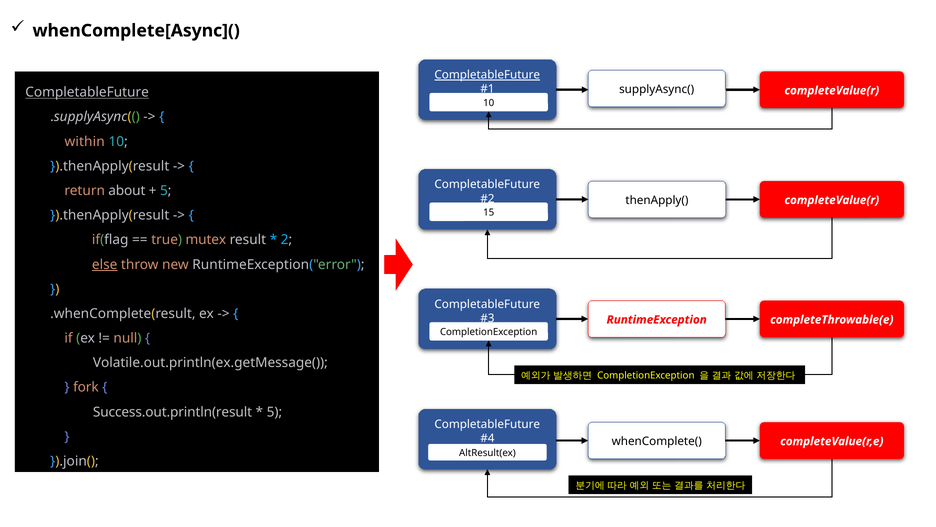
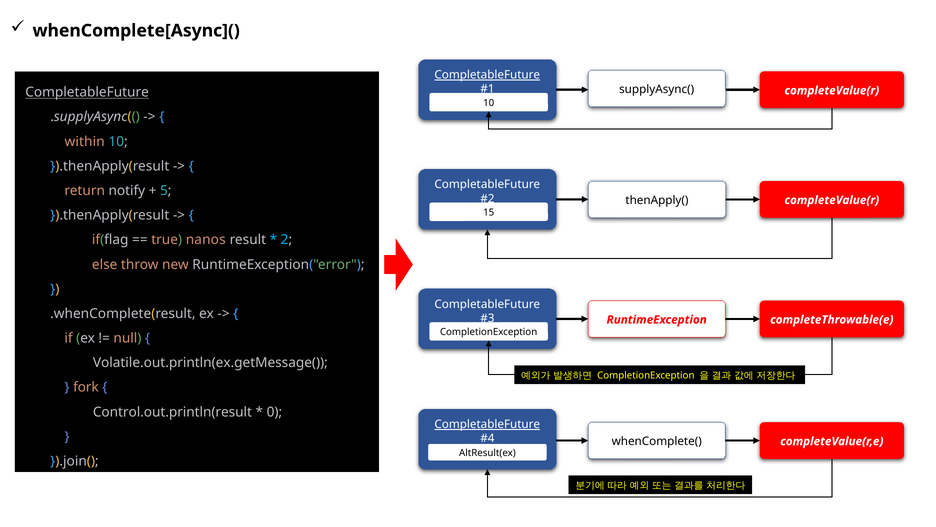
about: about -> notify (127, 191)
mutex: mutex -> nanos (206, 240)
else underline: present -> none (105, 264)
Success.out.println(result: Success.out.println(result -> Control.out.println(result (172, 412)
5: 5 -> 0 (274, 412)
CompletableFuture underline: none -> present (487, 424)
